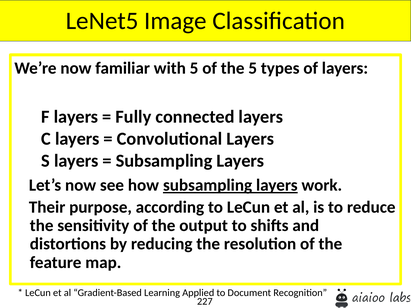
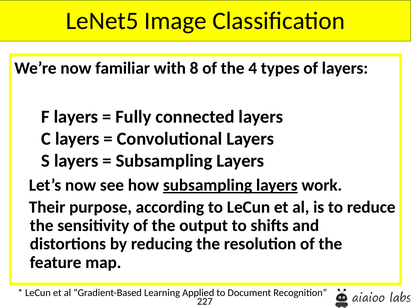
with 5: 5 -> 8 (194, 68)
the 5: 5 -> 4 (253, 68)
